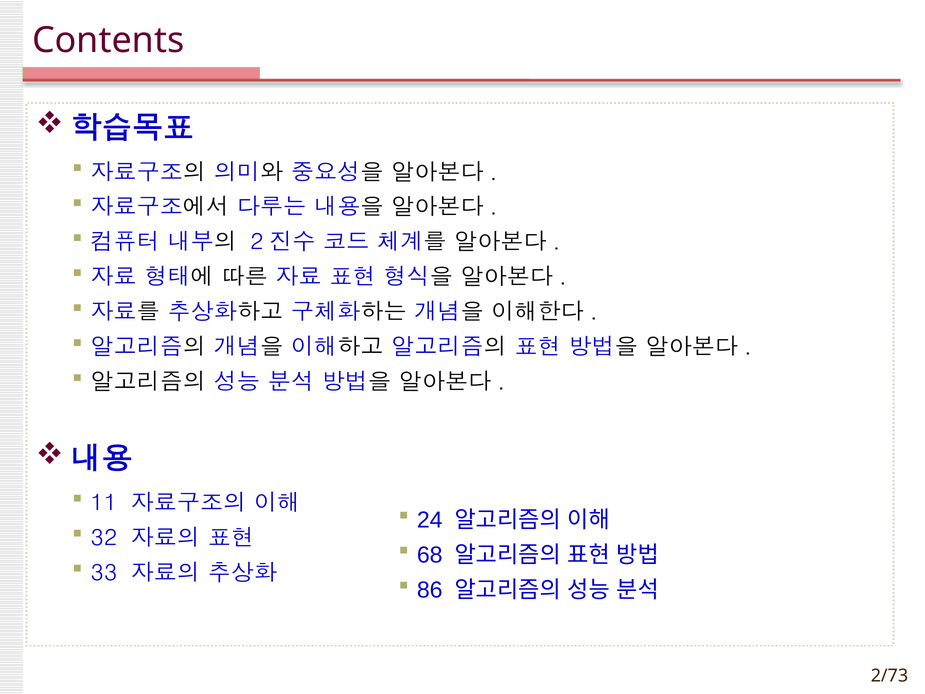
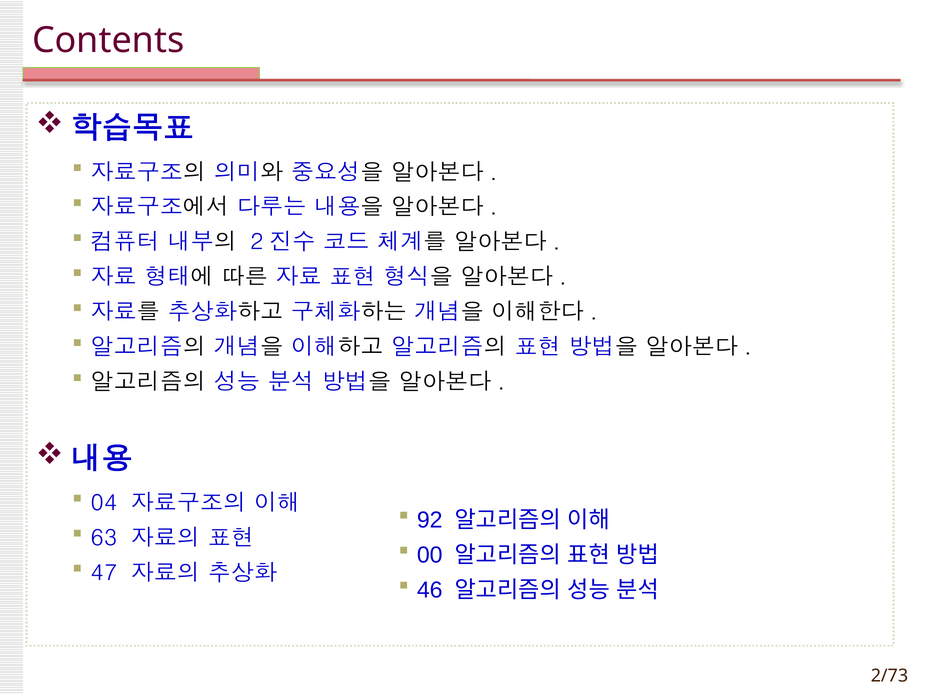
11: 11 -> 04 (104, 503)
24: 24 -> 92 (430, 520)
32: 32 -> 63 (104, 538)
68: 68 -> 00 (430, 555)
33: 33 -> 47 (104, 573)
86: 86 -> 46 (430, 590)
